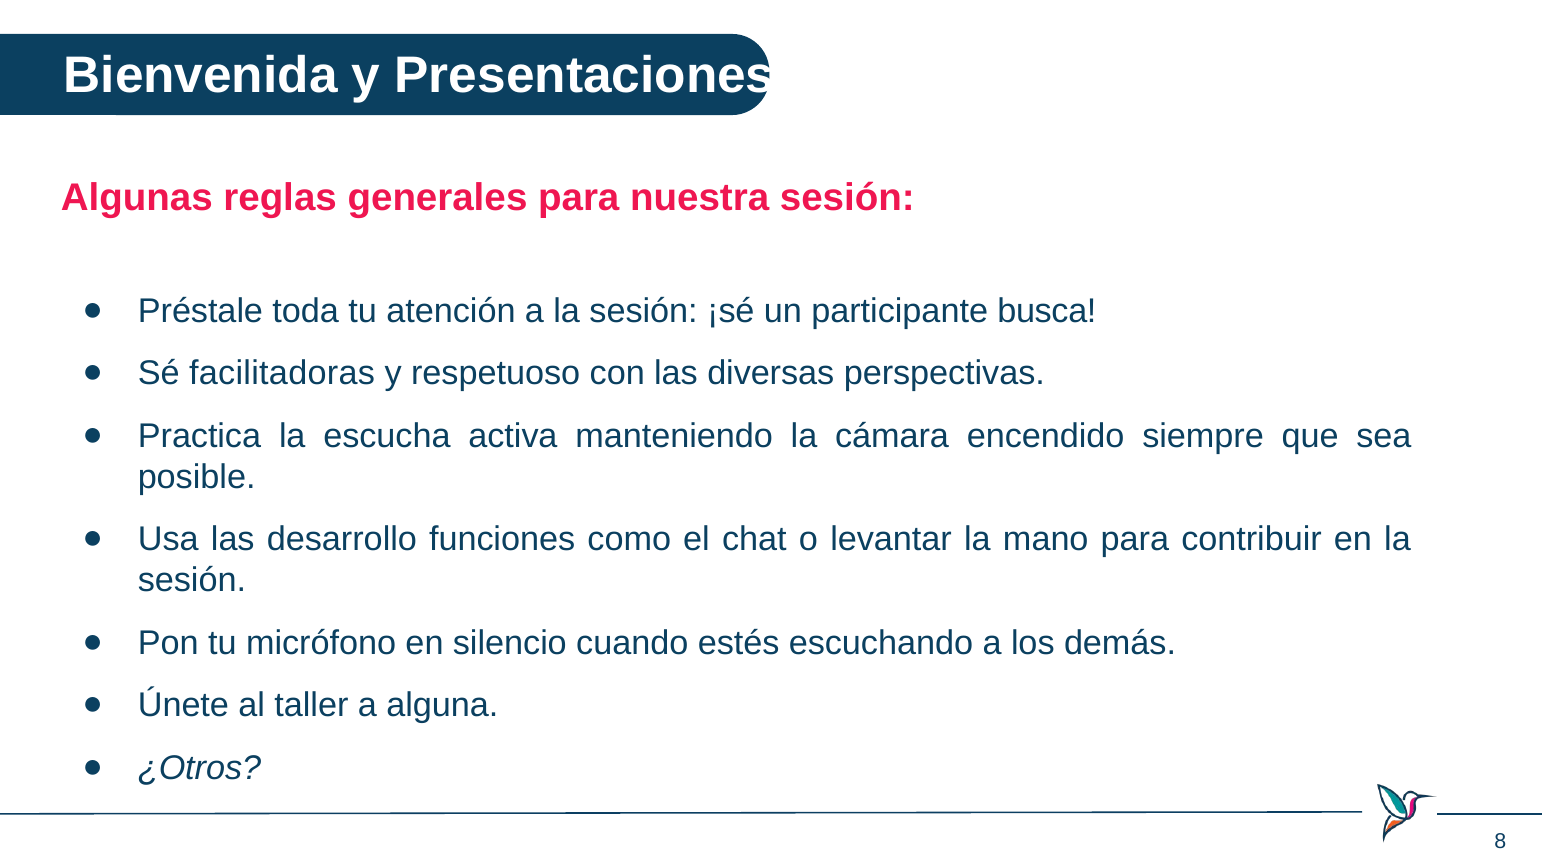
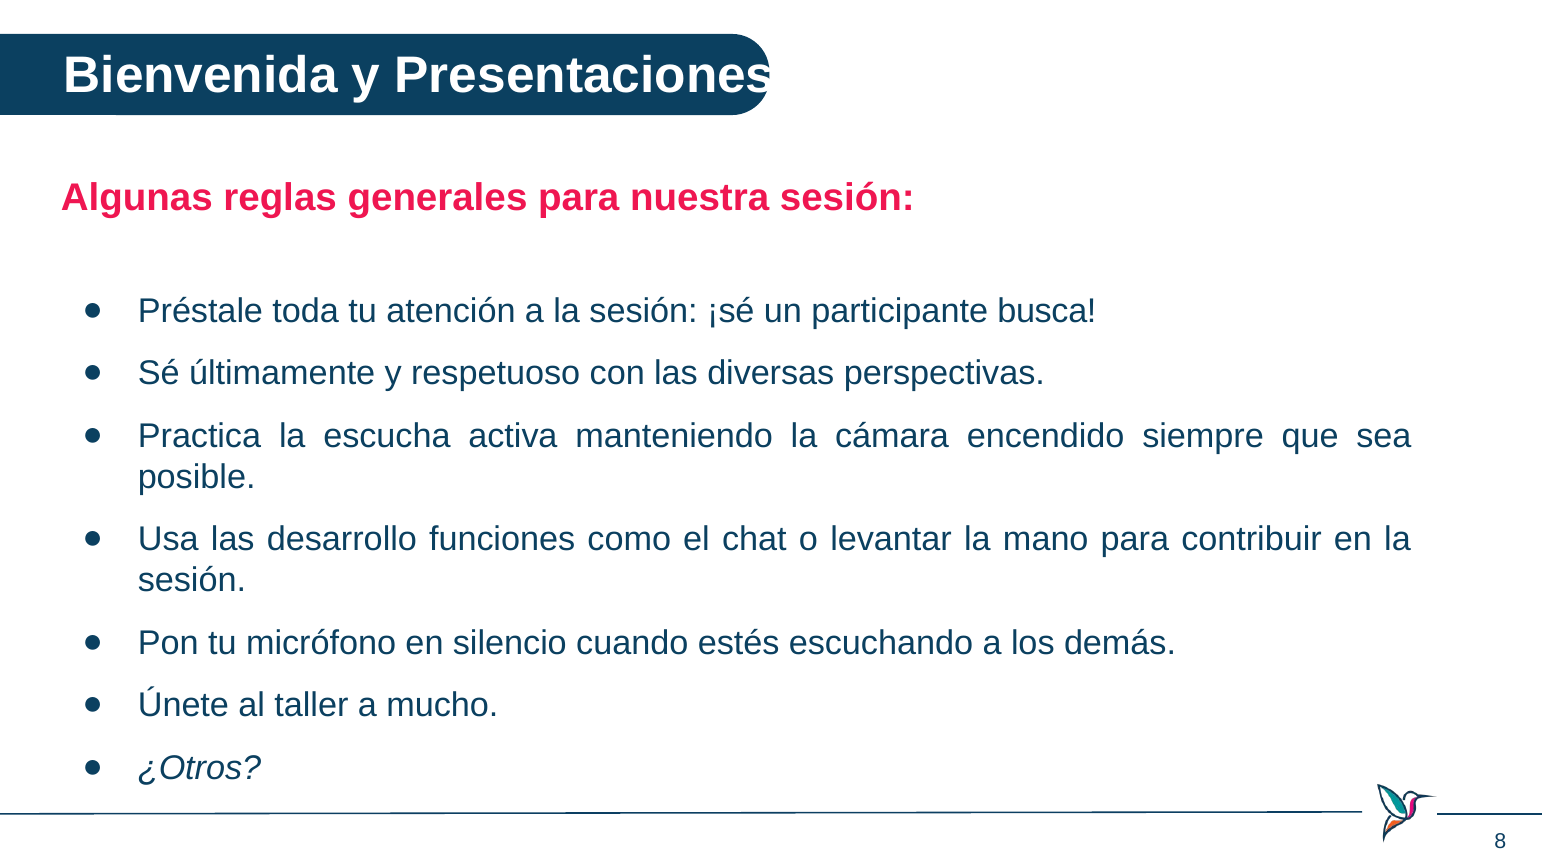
facilitadoras: facilitadoras -> últimamente (282, 374)
alguna: alguna -> mucho (442, 706)
